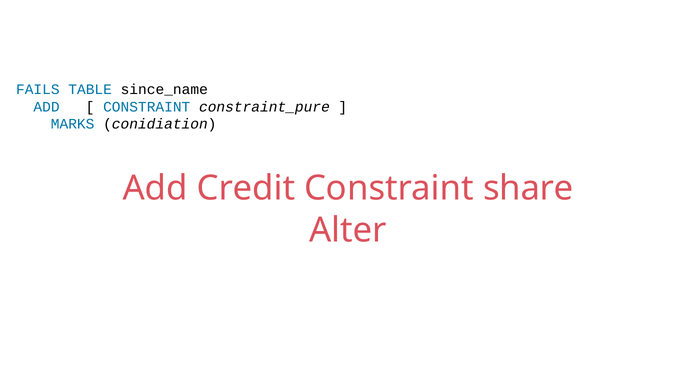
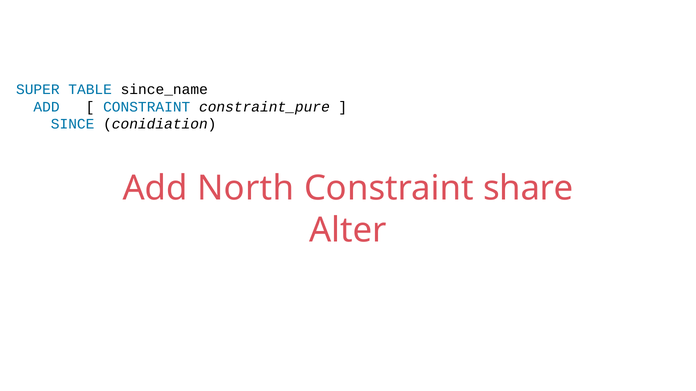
FAILS: FAILS -> SUPER (38, 90)
MARKS: MARKS -> SINCE (73, 124)
Credit: Credit -> North (246, 189)
